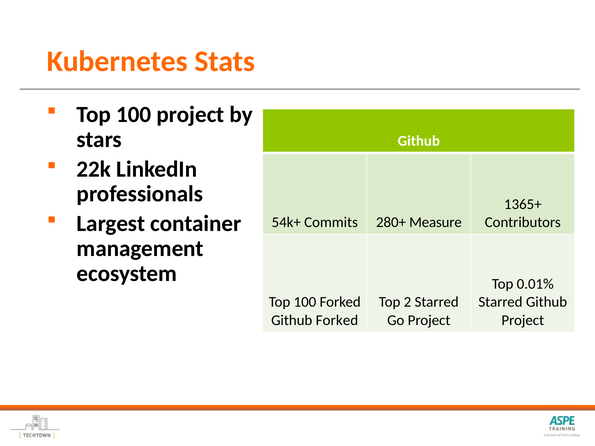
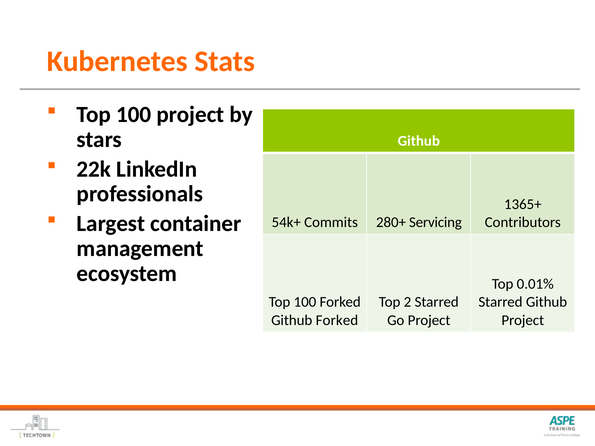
Measure: Measure -> Servicing (435, 223)
